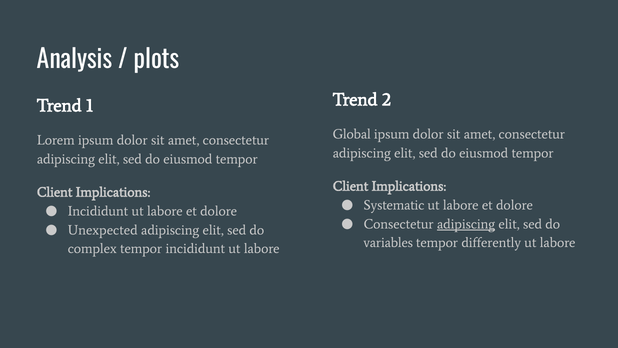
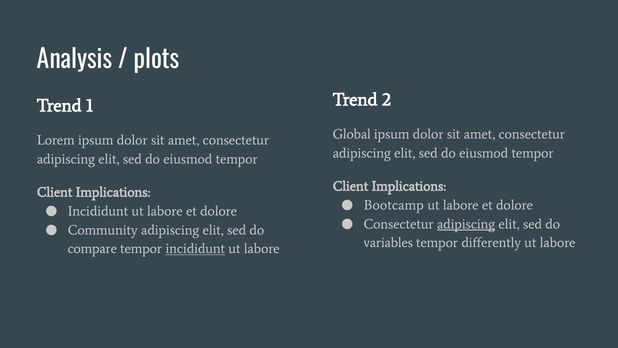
Systematic: Systematic -> Bootcamp (394, 205)
Unexpected: Unexpected -> Community (103, 230)
complex: complex -> compare (92, 249)
incididunt underline: none -> present (195, 249)
